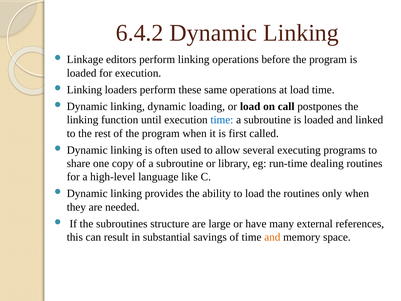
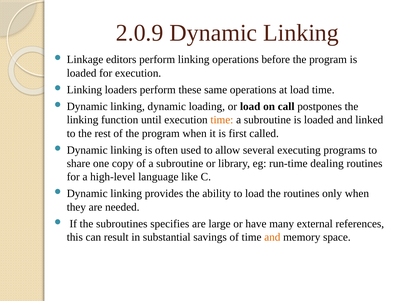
6.4.2: 6.4.2 -> 2.0.9 (140, 33)
time colour: blue -> orange (222, 120)
structure: structure -> specifies (170, 224)
